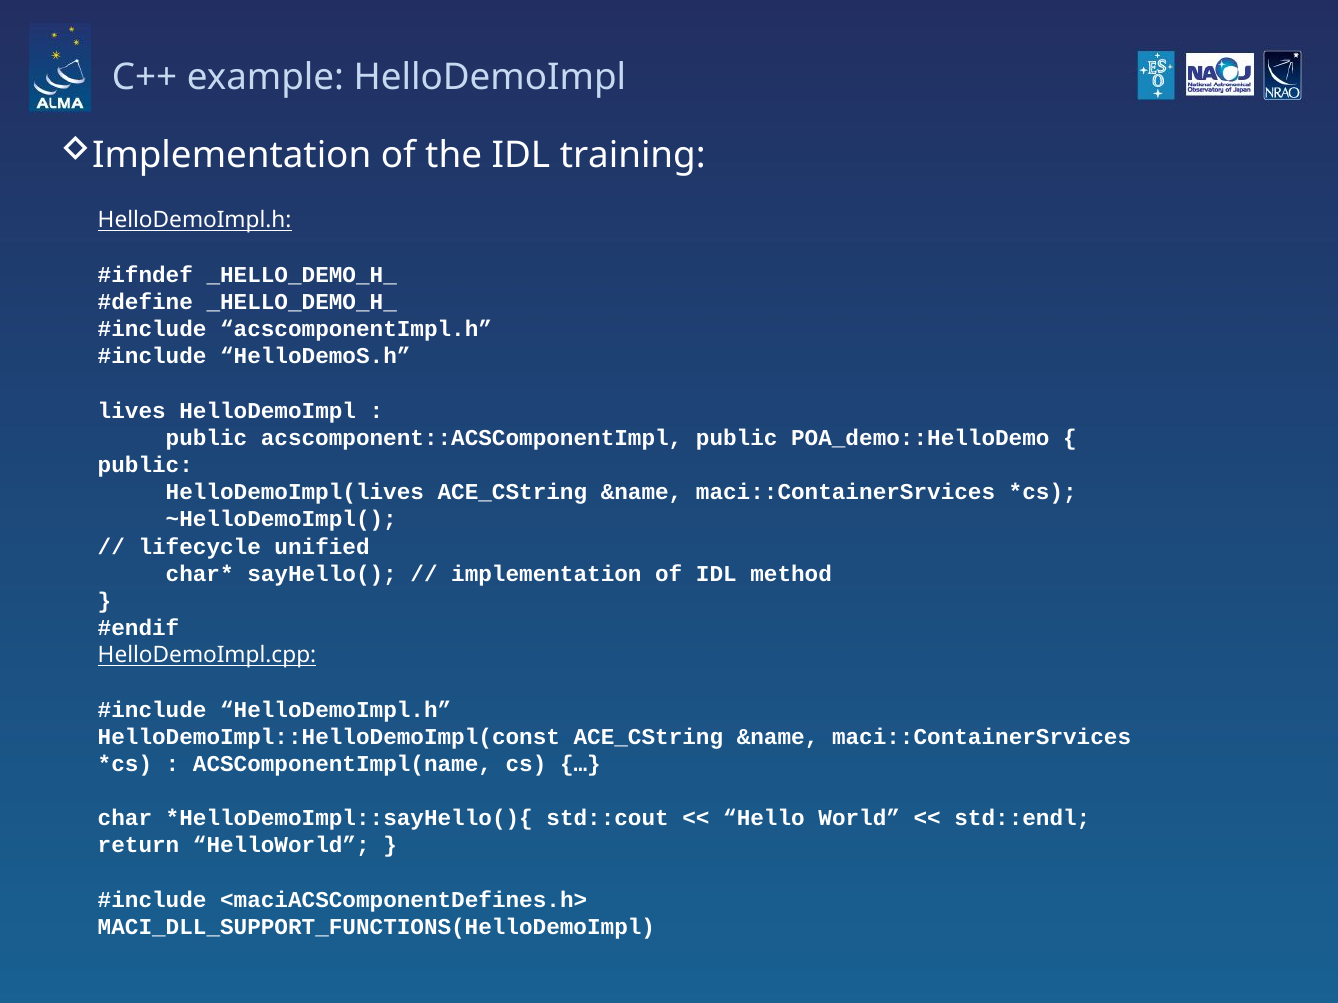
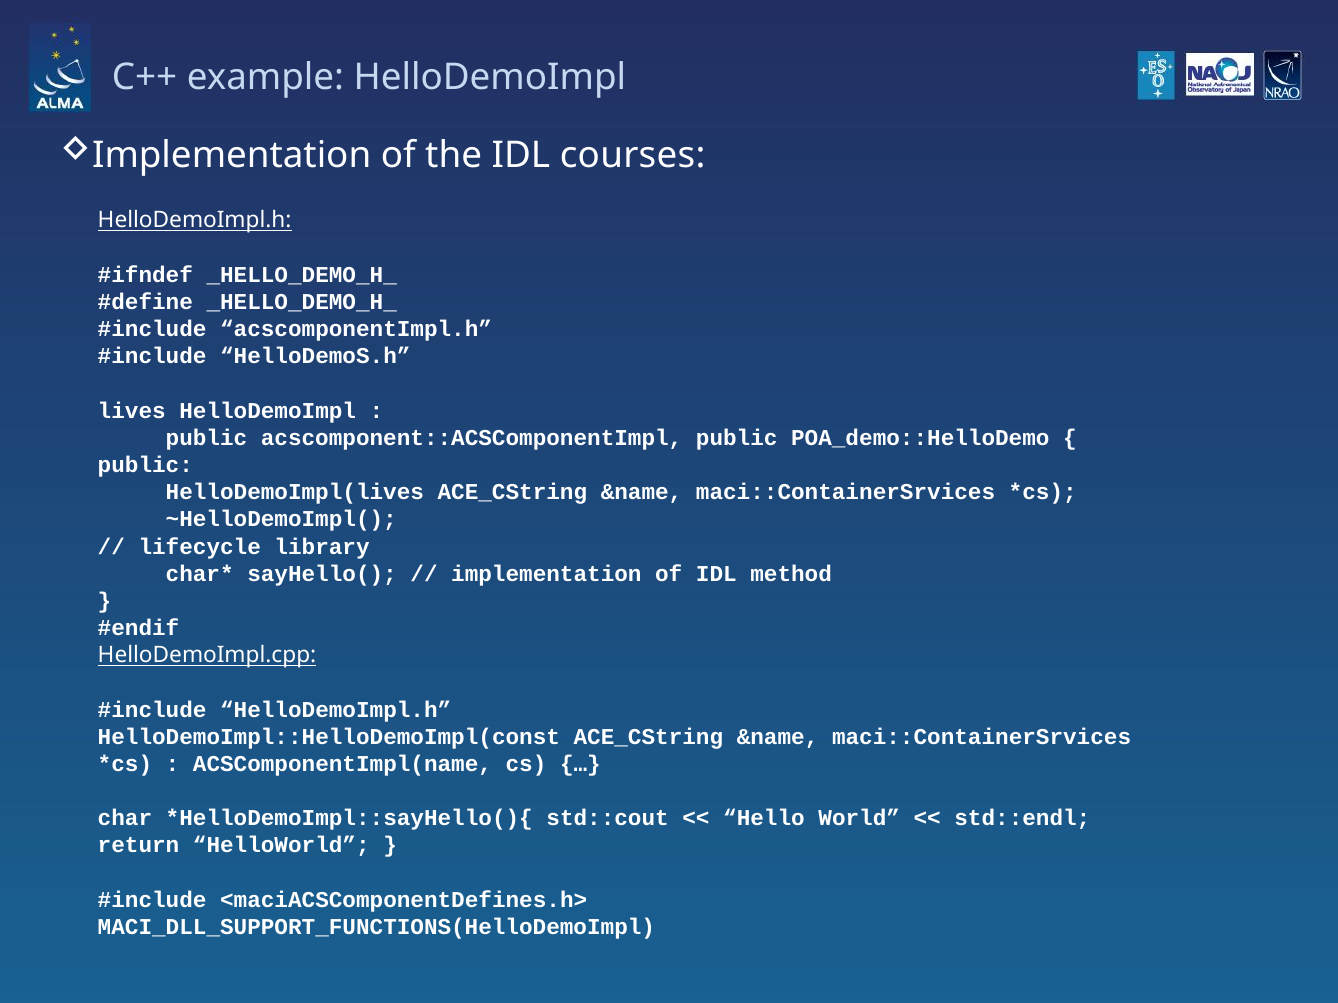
training: training -> courses (633, 155)
unified: unified -> library (322, 547)
